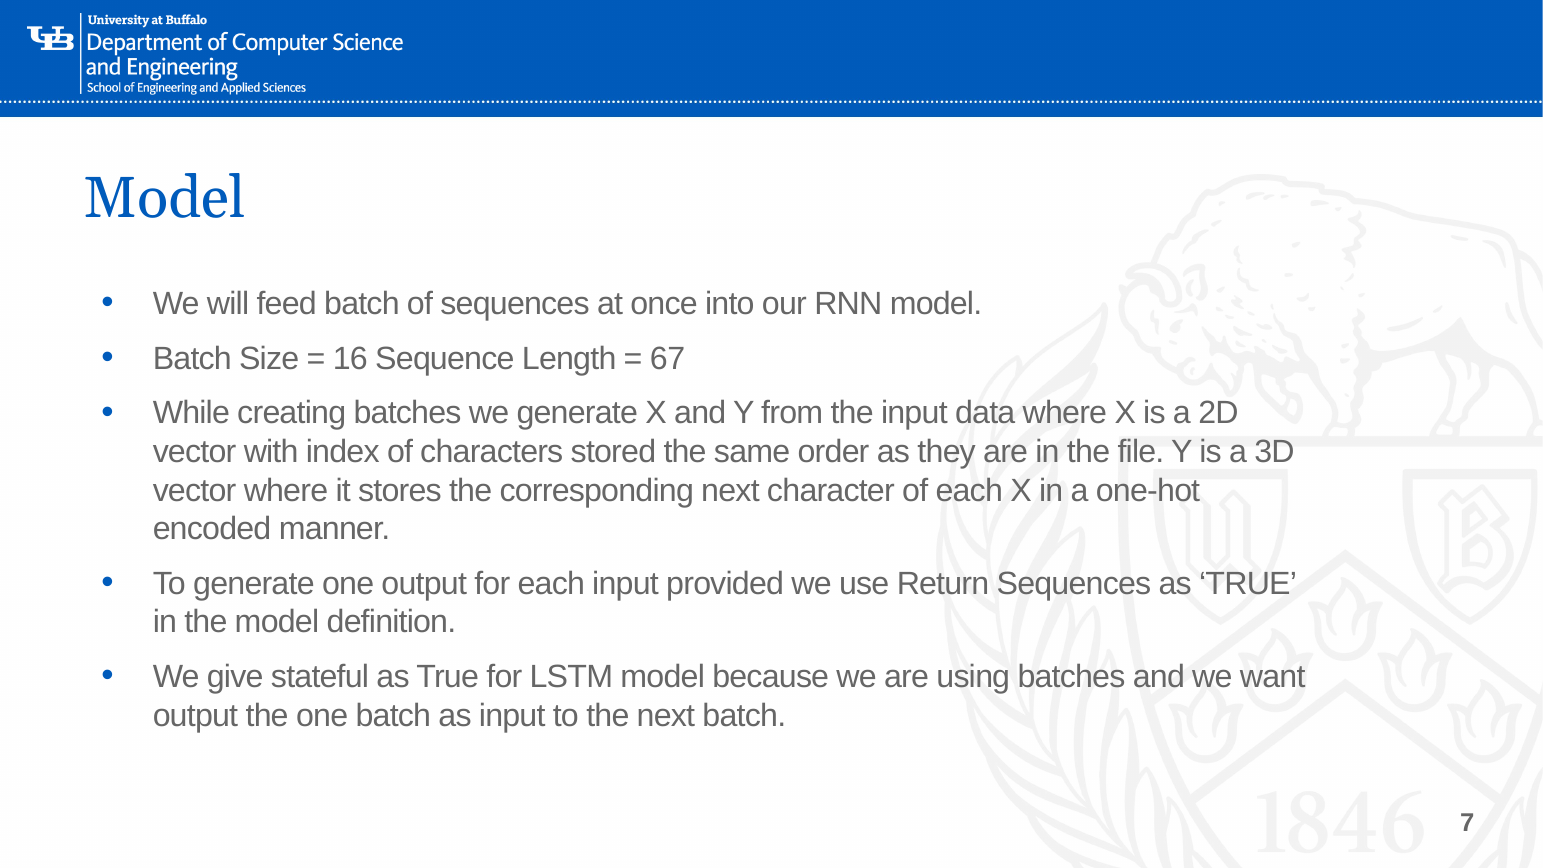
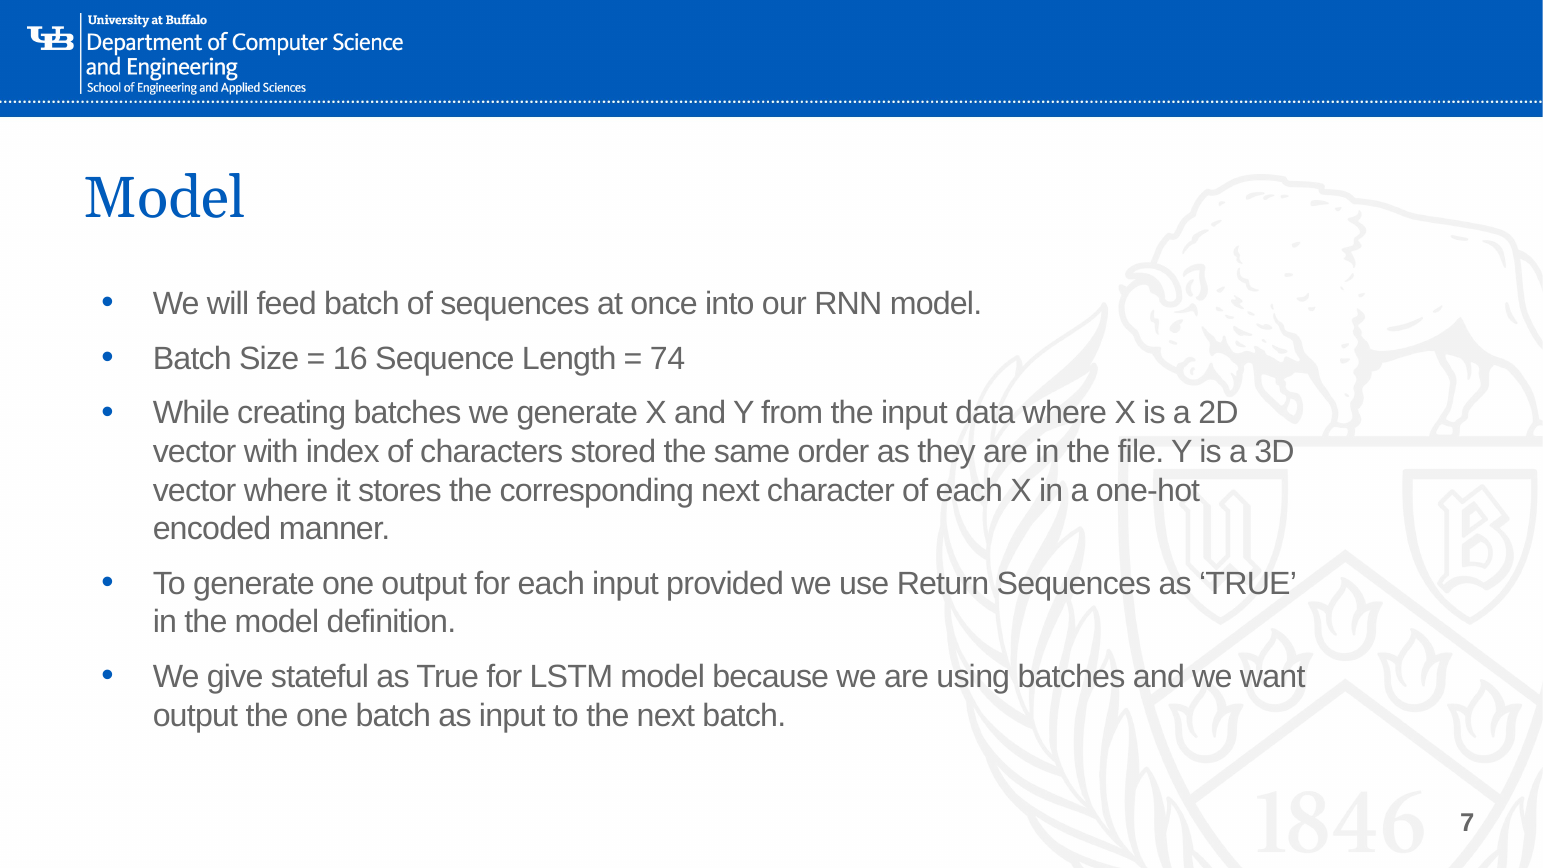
67: 67 -> 74 (668, 359)
